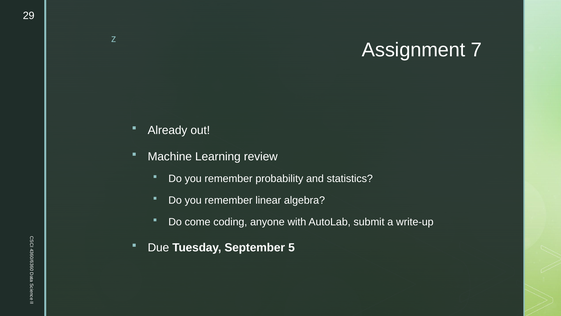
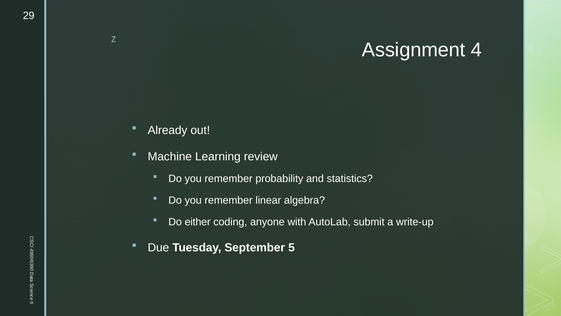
Assignment 7: 7 -> 4 (477, 50)
come: come -> either (198, 222)
